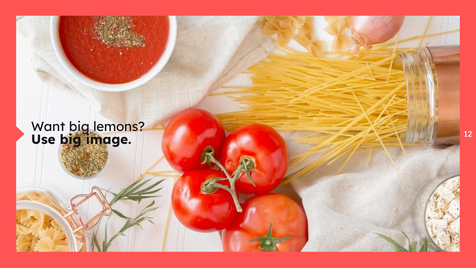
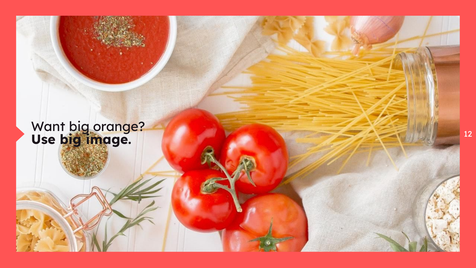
lemons: lemons -> orange (119, 127)
